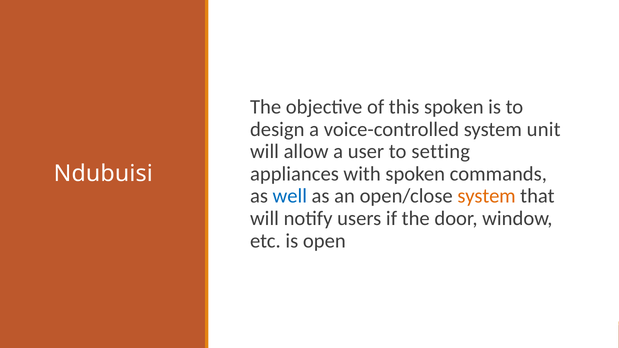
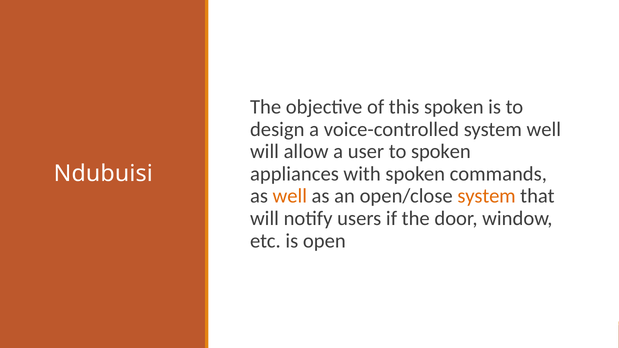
system unit: unit -> well (544, 129)
to setting: setting -> spoken (441, 152)
well colour: blue -> orange (290, 196)
